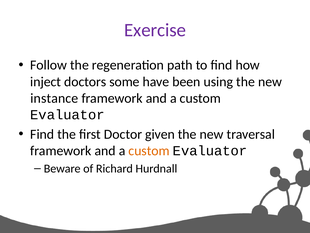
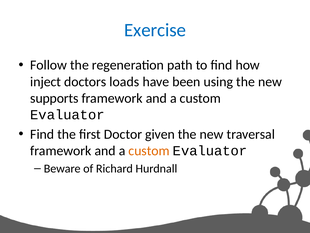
Exercise colour: purple -> blue (155, 30)
some: some -> loads (124, 82)
instance: instance -> supports (54, 98)
